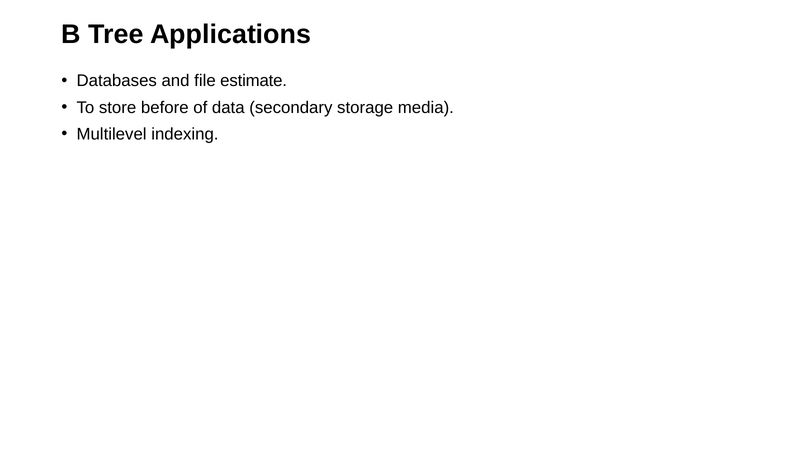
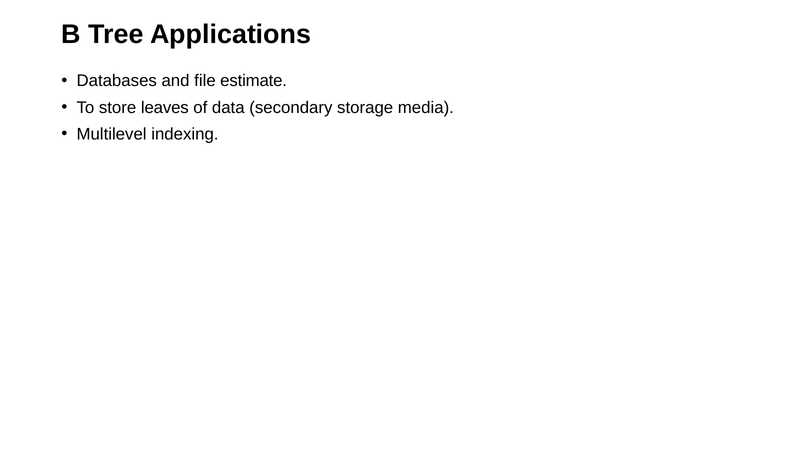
before: before -> leaves (165, 107)
